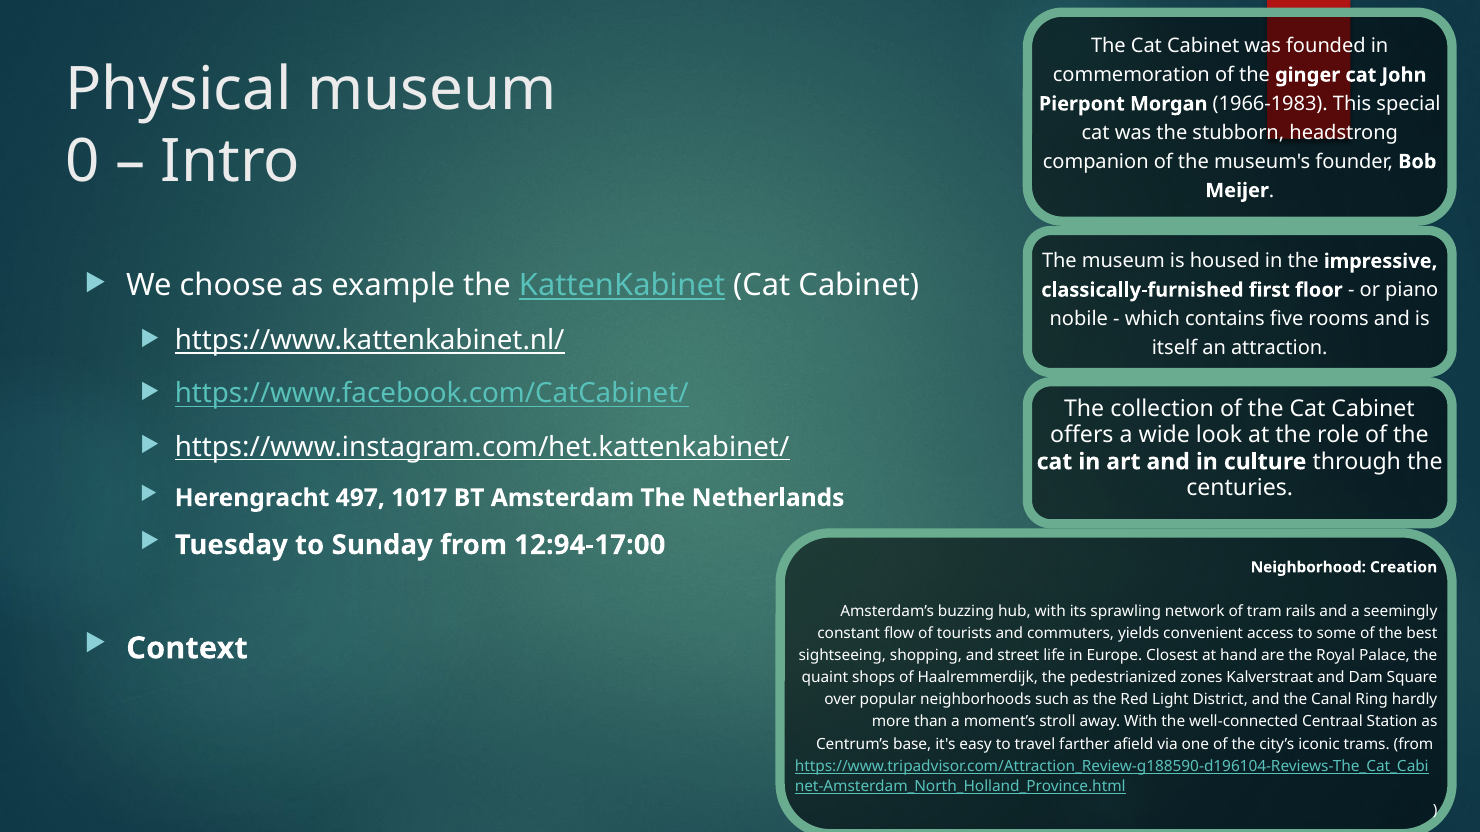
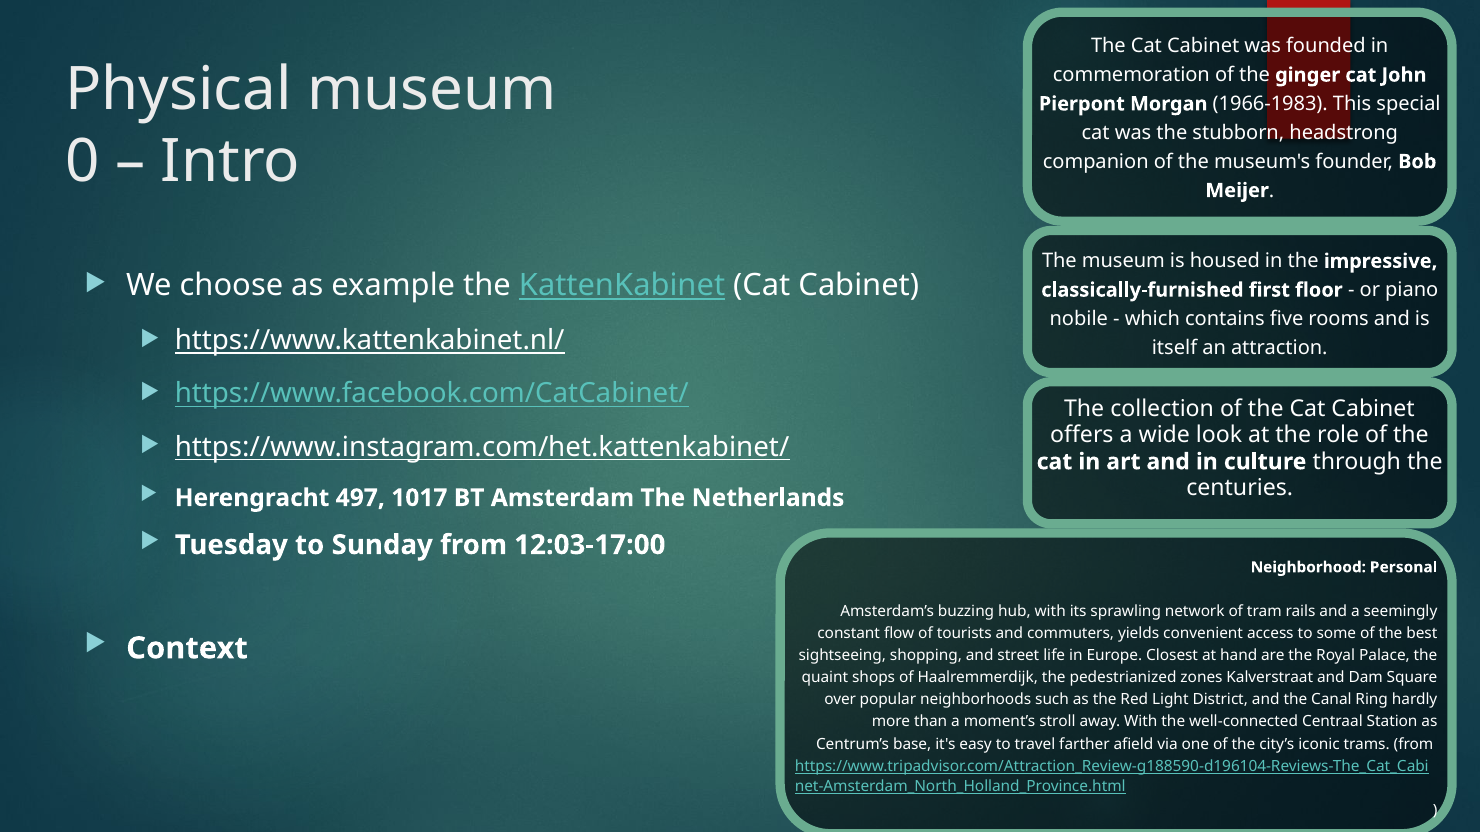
12:94-17:00: 12:94-17:00 -> 12:03-17:00 (590, 545)
Creation: Creation -> Personal (1404, 568)
